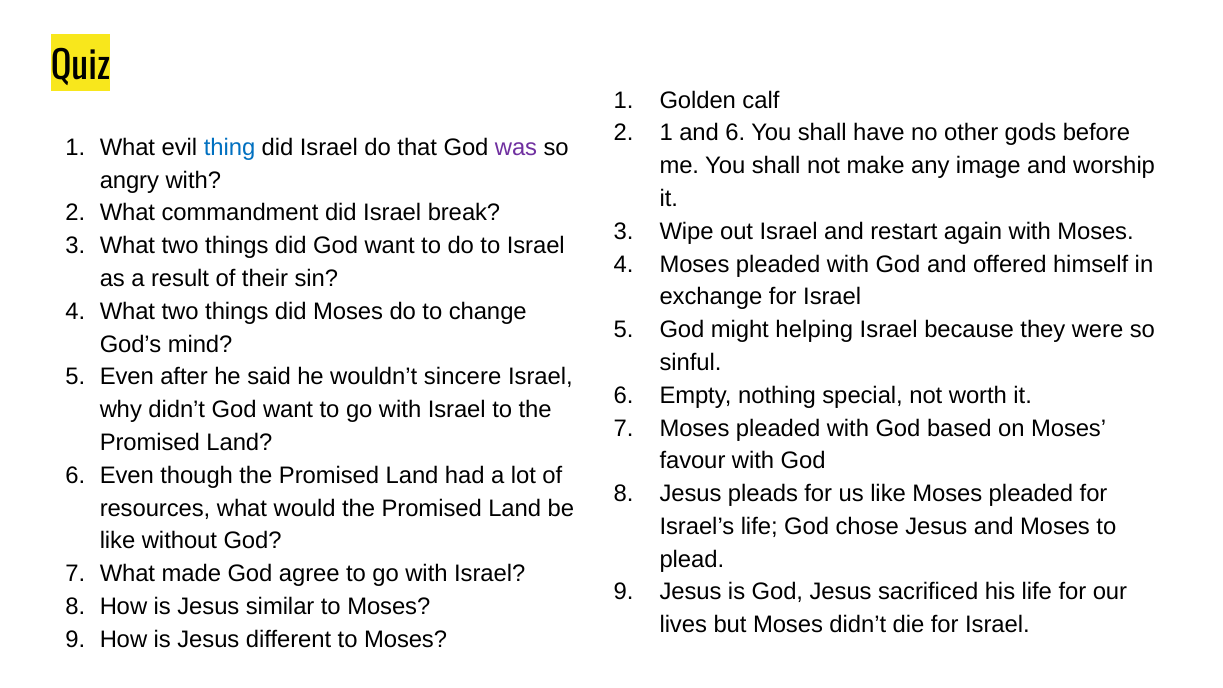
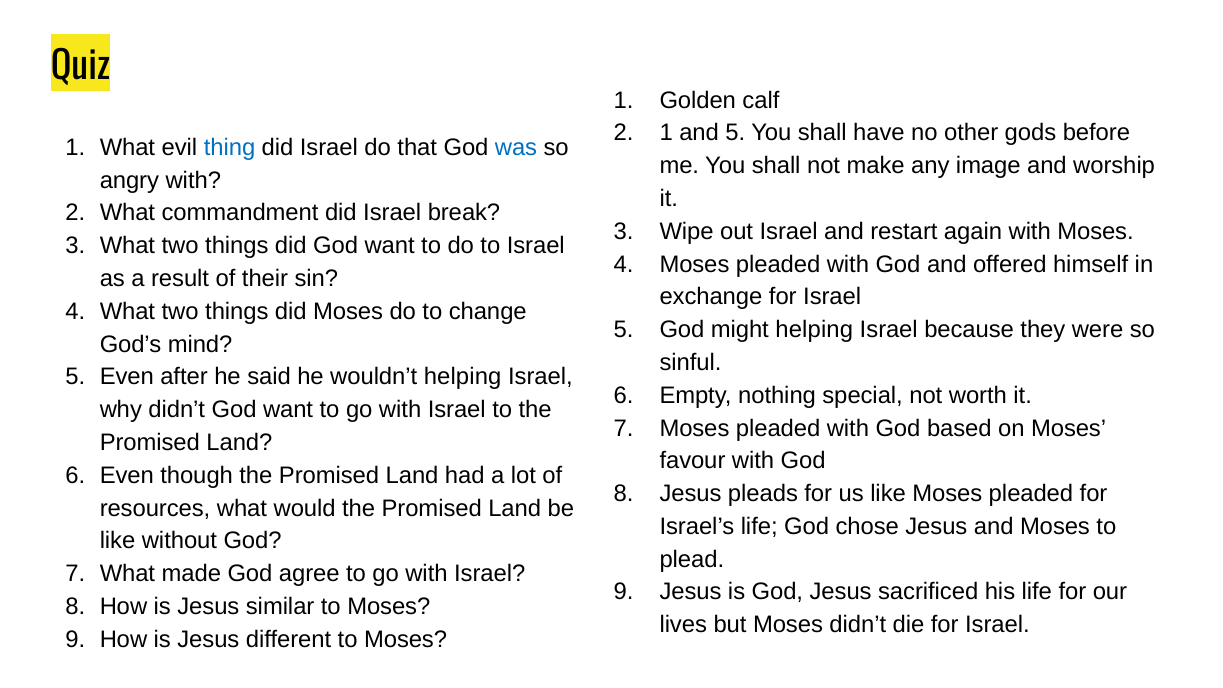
and 6: 6 -> 5 (735, 133)
was colour: purple -> blue (516, 148)
wouldn’t sincere: sincere -> helping (463, 377)
